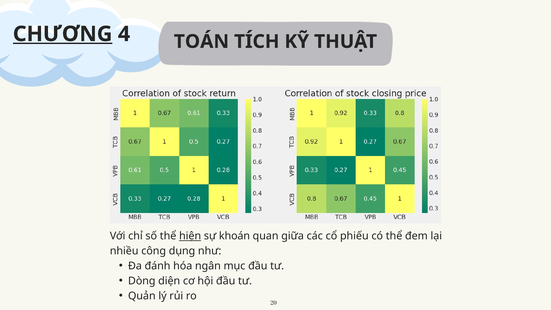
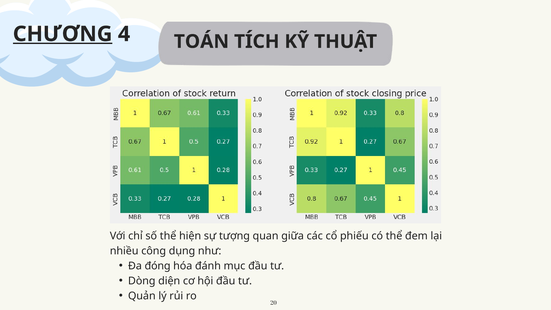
hiện underline: present -> none (190, 236)
khoán: khoán -> tượng (234, 236)
đánh: đánh -> đóng (158, 266)
ngân: ngân -> đánh (208, 266)
